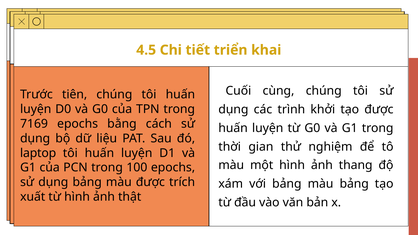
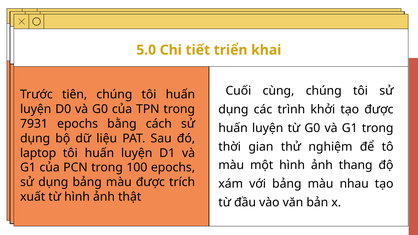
4.5: 4.5 -> 5.0 (146, 50)
7169: 7169 -> 7931 (34, 124)
màu bảng: bảng -> nhau (354, 184)
